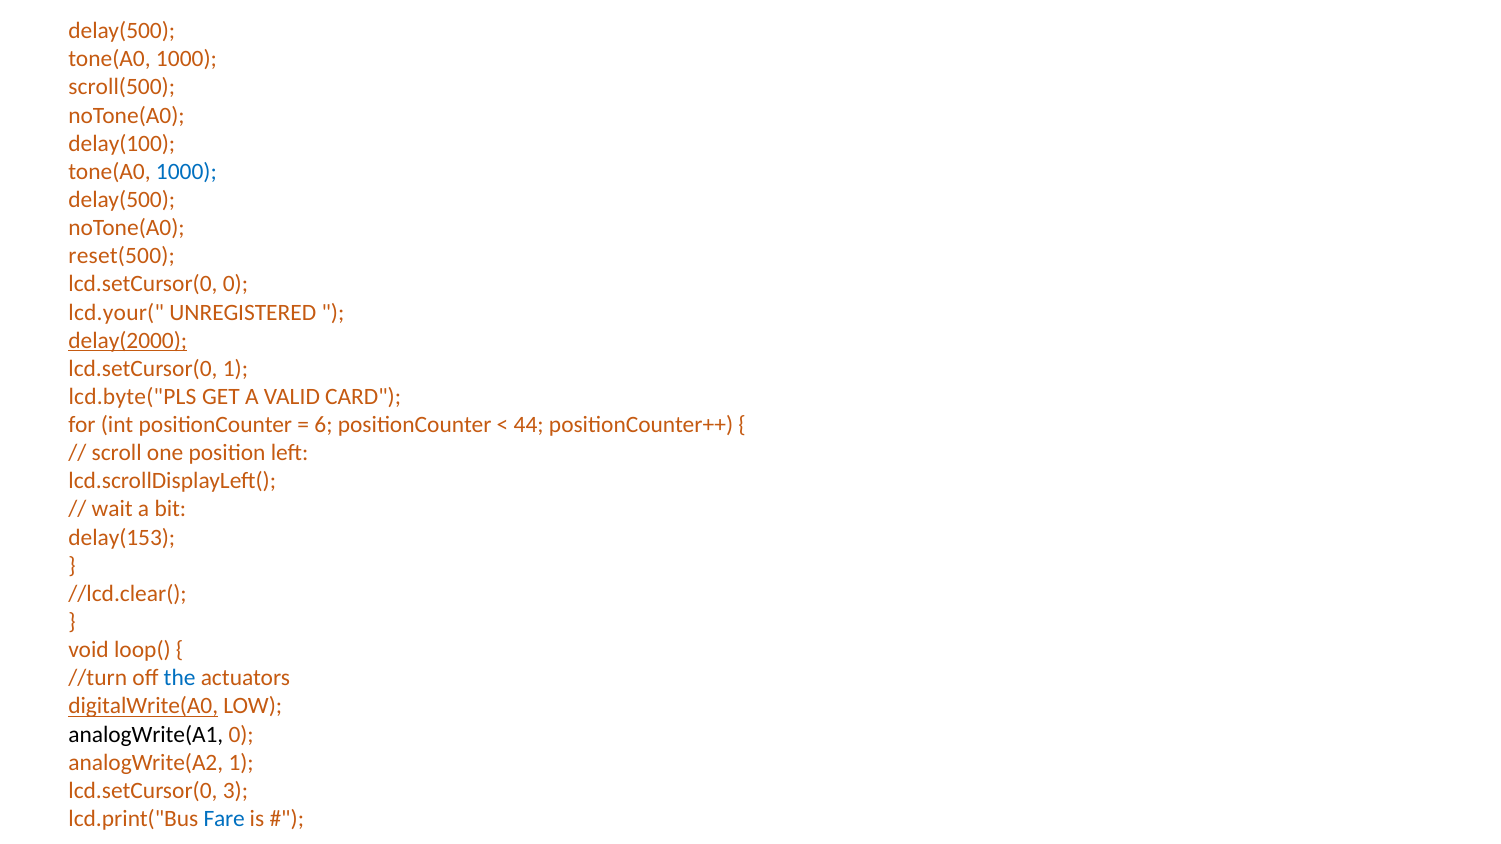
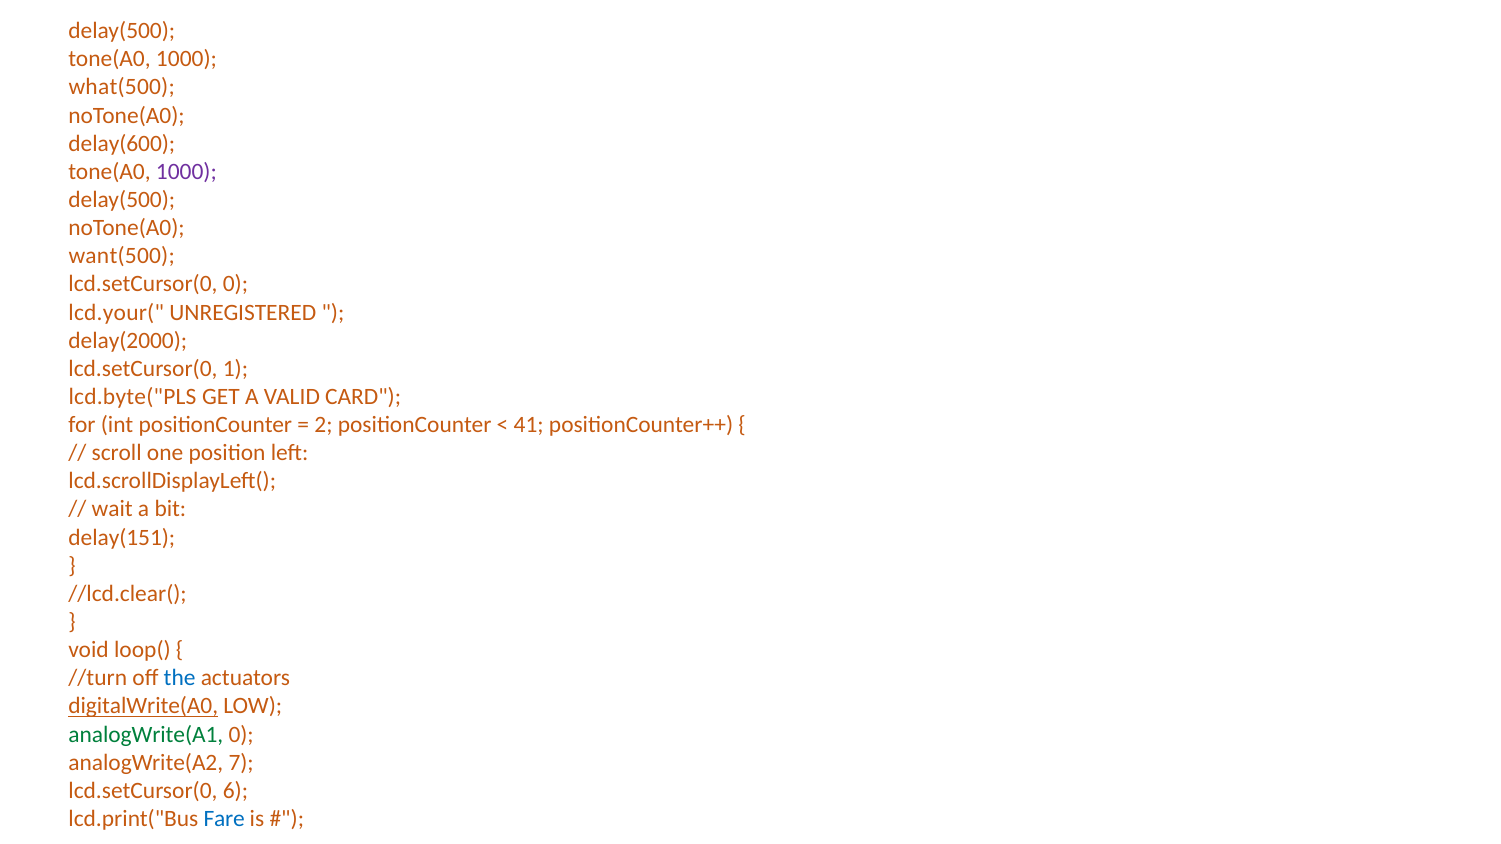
scroll(500: scroll(500 -> what(500 (122, 87)
delay(100: delay(100 -> delay(600 (122, 144)
1000 colour: blue -> purple (186, 172)
reset(500: reset(500 -> want(500 (122, 256)
delay(2000 underline: present -> none (128, 341)
6: 6 -> 2 (323, 425)
44: 44 -> 41 (529, 425)
delay(153: delay(153 -> delay(151 (122, 538)
analogWrite(A1 colour: black -> green (146, 735)
analogWrite(A2 1: 1 -> 7 (241, 763)
3: 3 -> 6 (235, 791)
